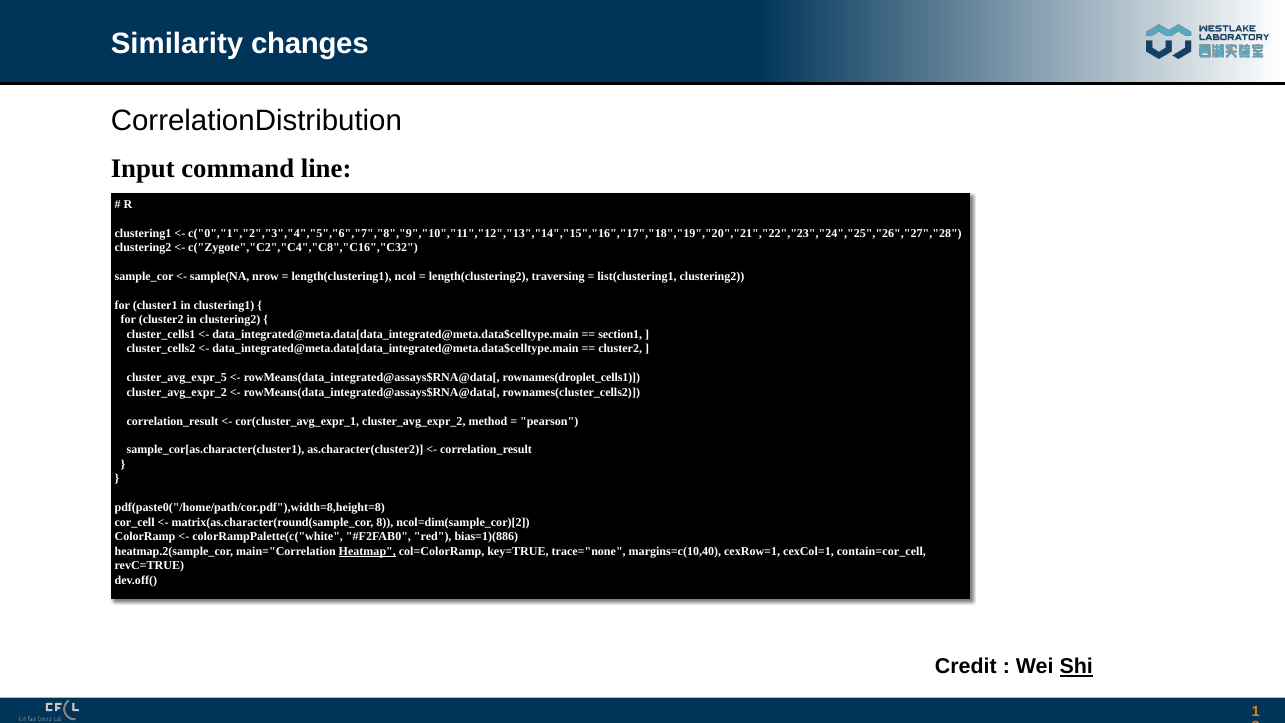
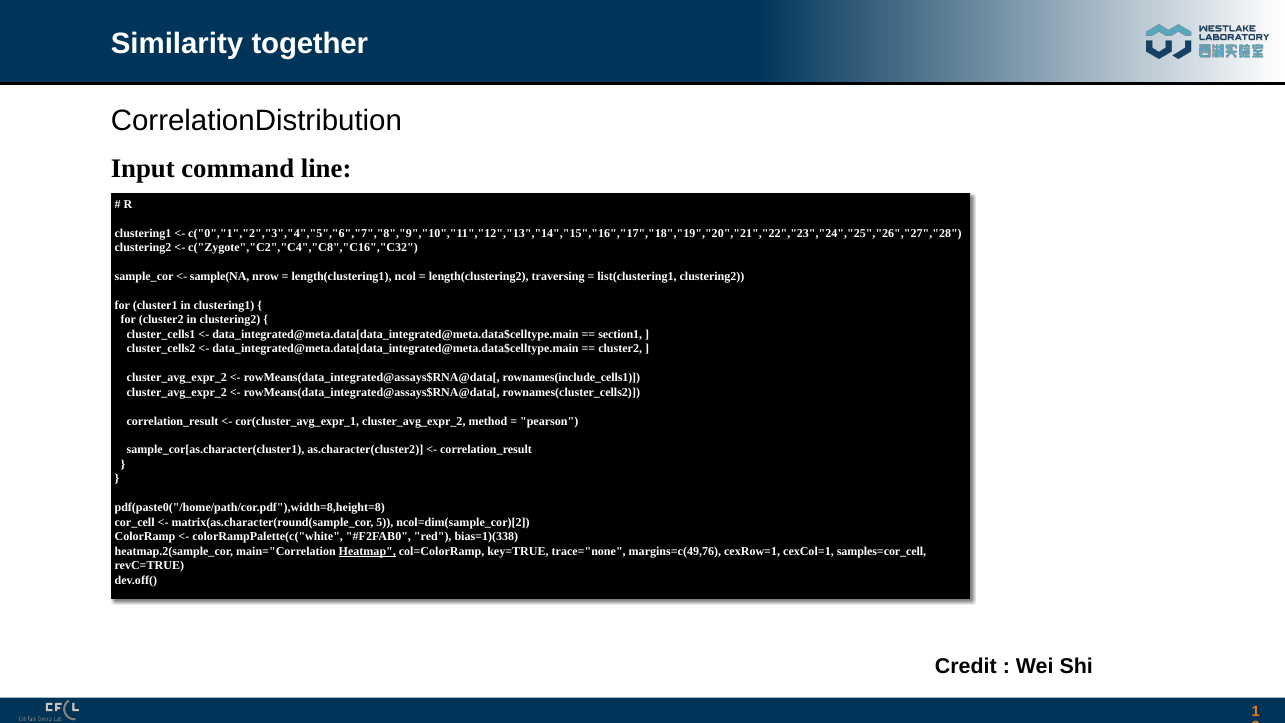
changes: changes -> together (310, 43)
cluster_avg_expr_5: cluster_avg_expr_5 -> cluster_avg_expr_2 (177, 378)
rownames(droplet_cells1: rownames(droplet_cells1 -> rownames(include_cells1 (571, 378)
matrix(as.character(round(sample_cor 8: 8 -> 5 (385, 522)
bias=1)(886: bias=1)(886 -> bias=1)(338 (486, 537)
margins=c(10,40: margins=c(10,40 -> margins=c(49,76 (675, 551)
contain=cor_cell: contain=cor_cell -> samples=cor_cell (881, 551)
Shi underline: present -> none (1076, 667)
